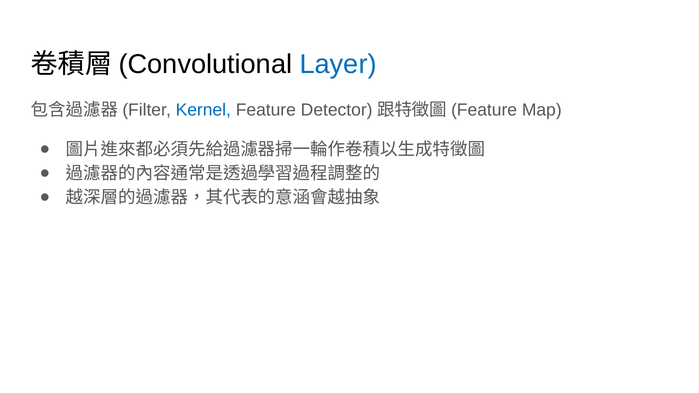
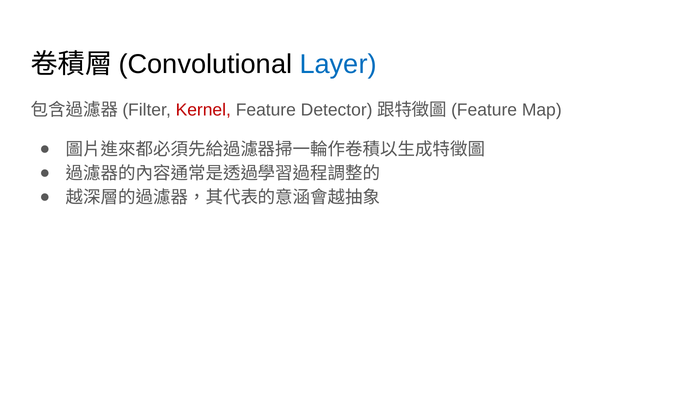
Kernel colour: blue -> red (203, 110)
